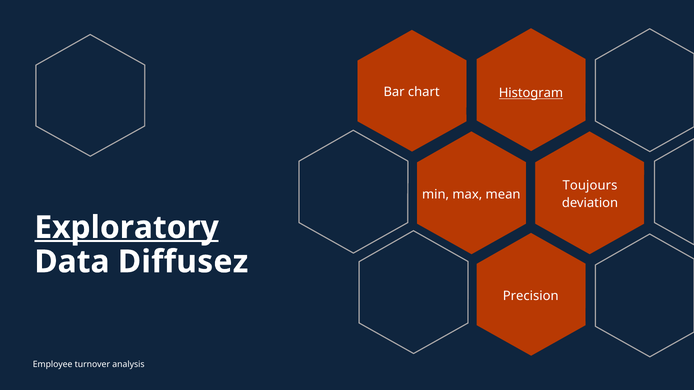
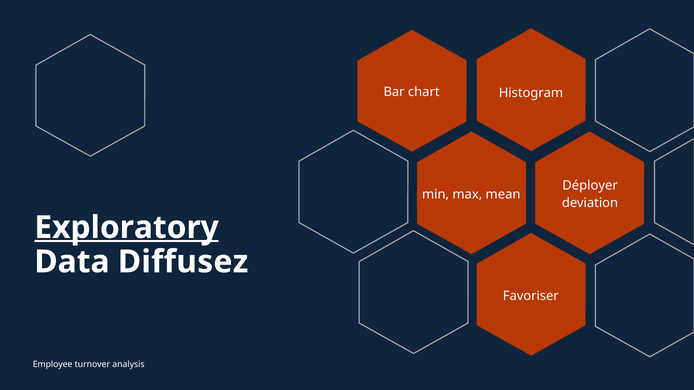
Histogram underline: present -> none (531, 93)
Toujours: Toujours -> Déployer (590, 186)
Precision: Precision -> Favoriser (531, 296)
